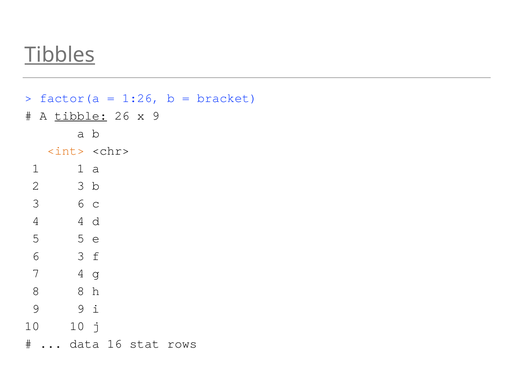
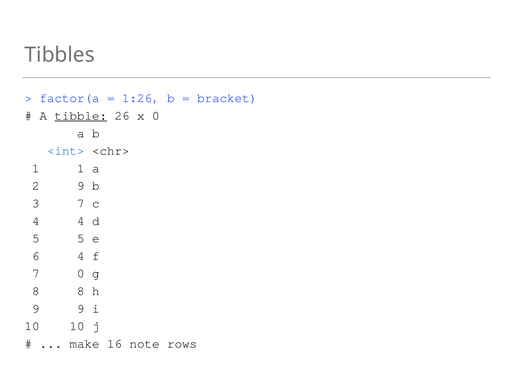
Tibbles underline: present -> none (60, 55)
x 9: 9 -> 0 (156, 116)
<int> colour: orange -> blue (66, 151)
2 3: 3 -> 9 (81, 186)
3 6: 6 -> 7 (81, 203)
6 3: 3 -> 4 (81, 256)
7 4: 4 -> 0 (81, 273)
data: data -> make (85, 343)
stat: stat -> note (145, 343)
